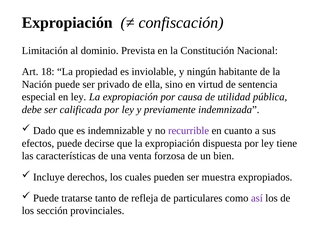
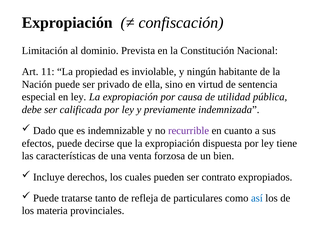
18: 18 -> 11 (48, 72)
muestra: muestra -> contrato (219, 177)
así colour: purple -> blue (257, 198)
sección: sección -> materia (52, 211)
